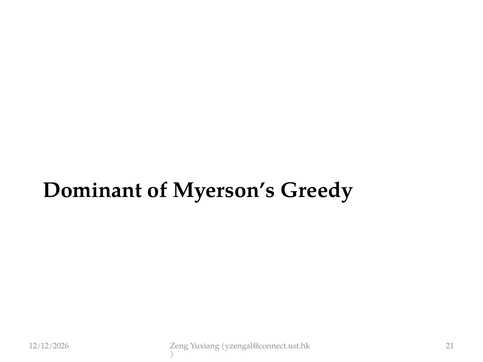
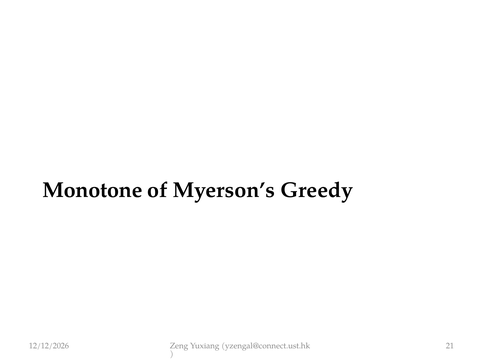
Dominant: Dominant -> Monotone (93, 190)
